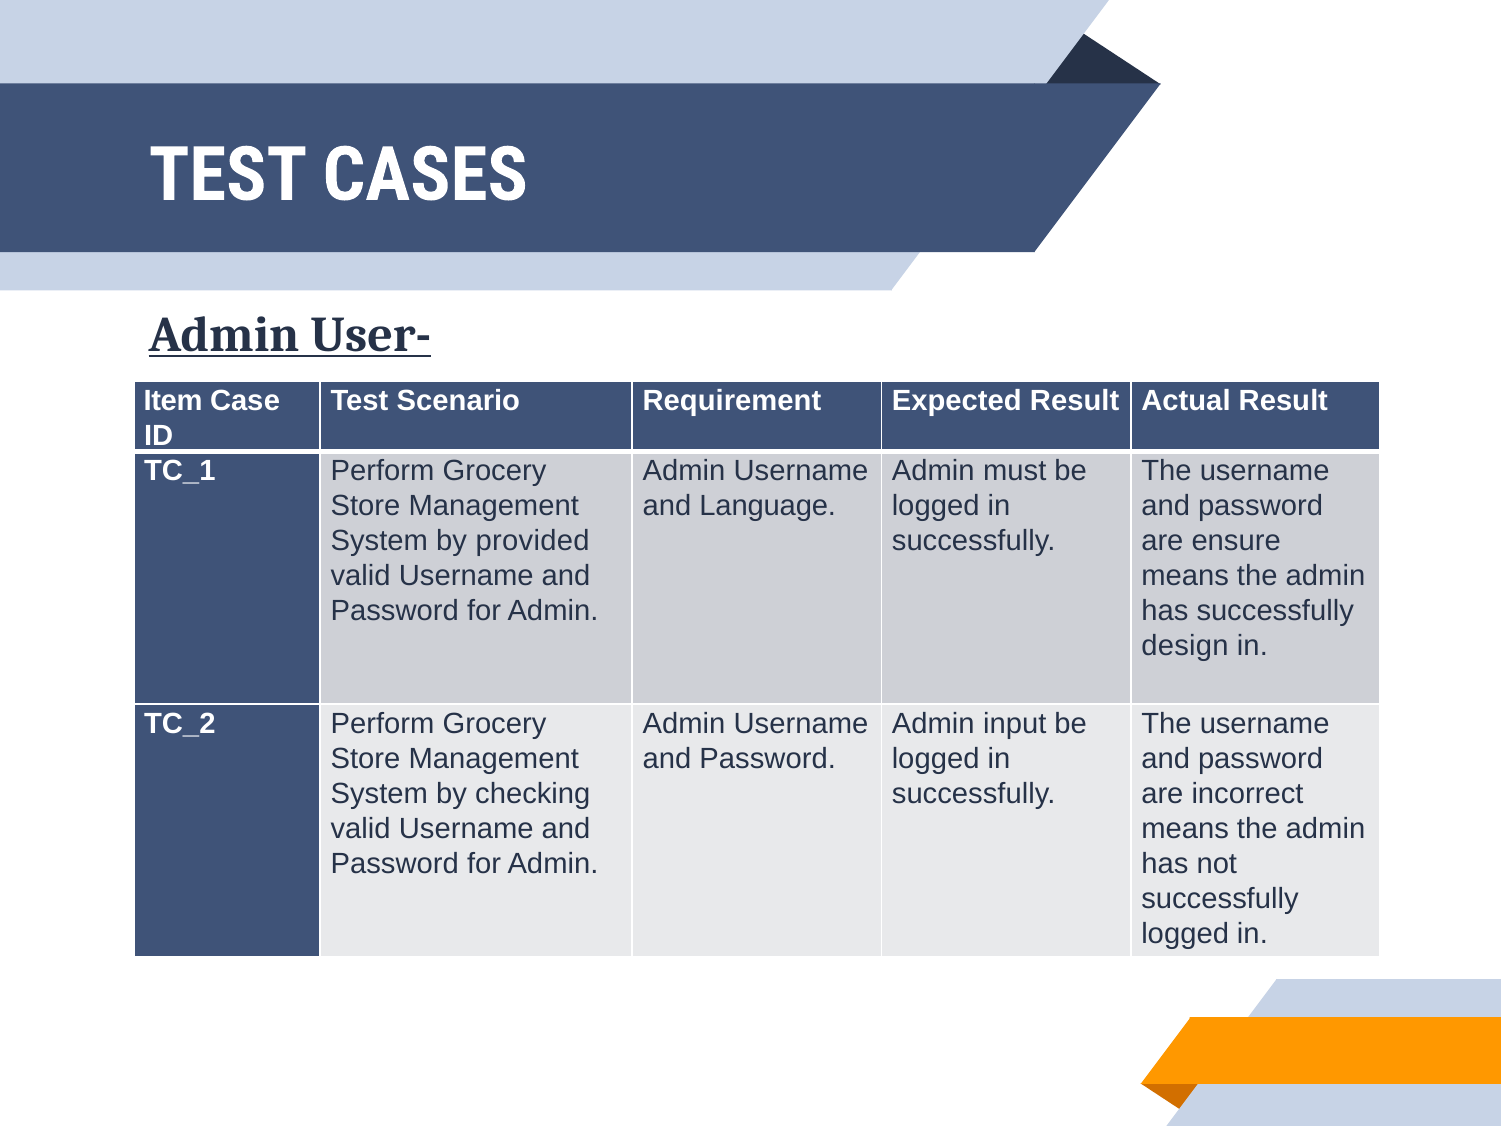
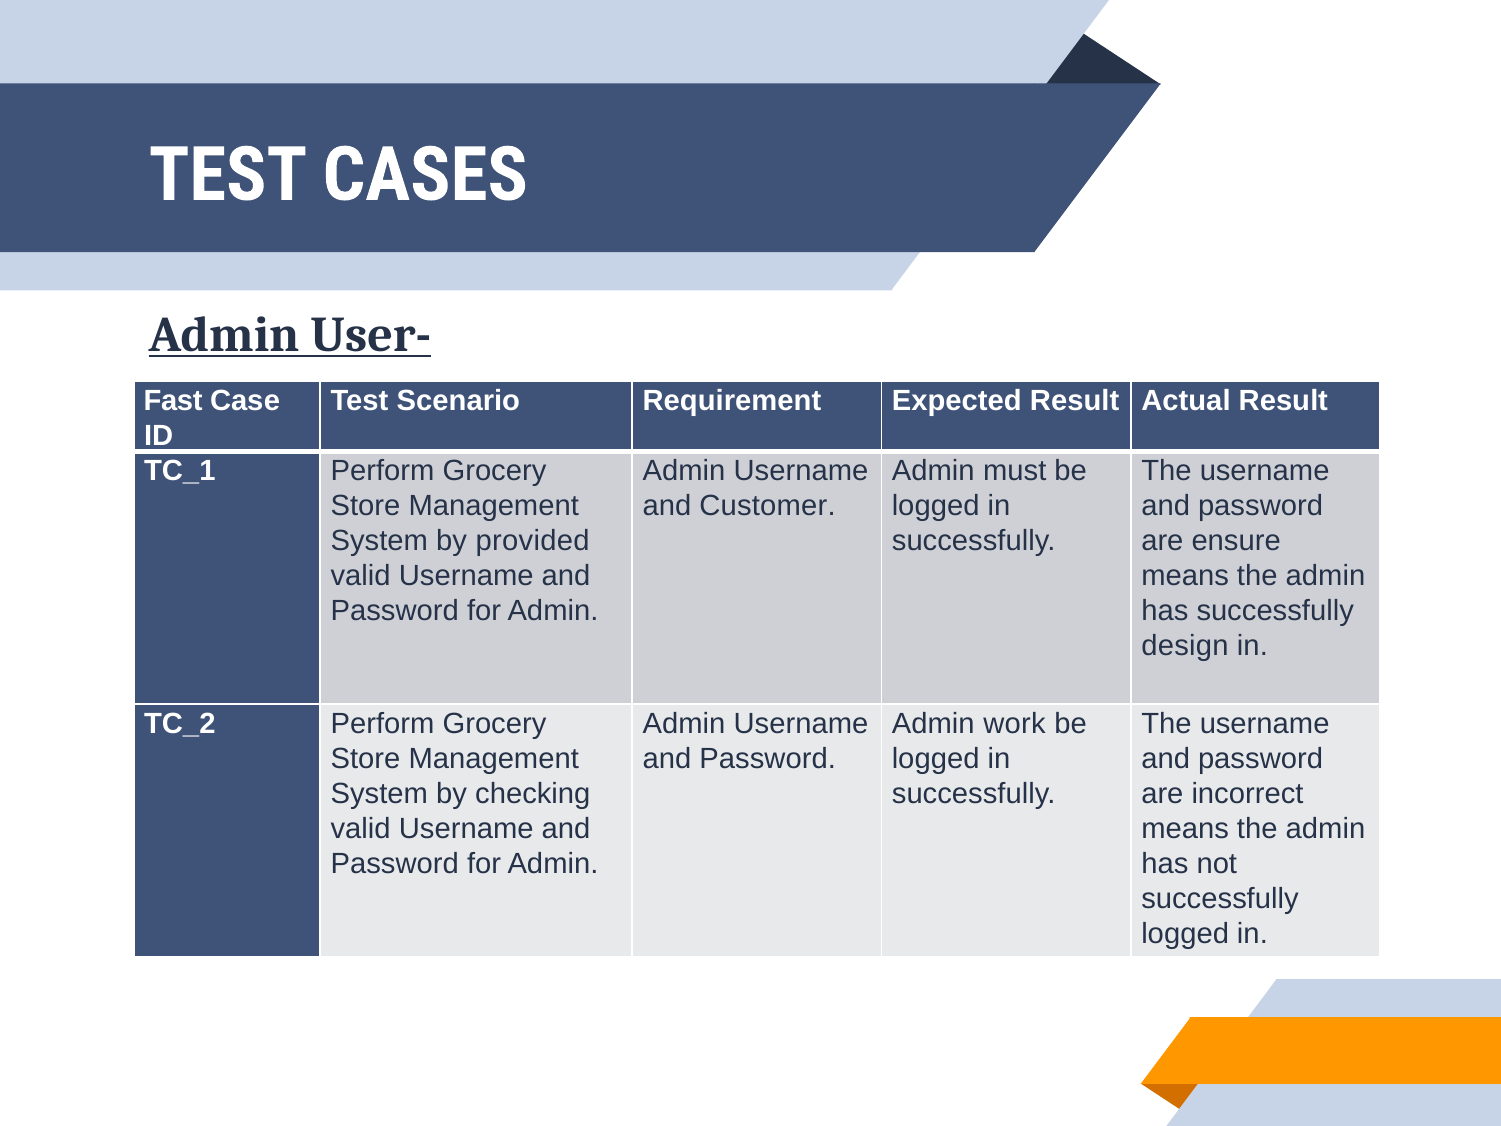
Item: Item -> Fast (173, 401)
Language: Language -> Customer (768, 506)
input: input -> work (1015, 723)
